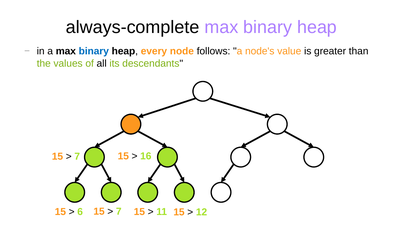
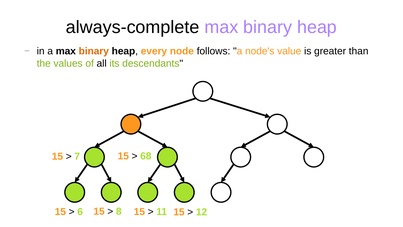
binary colour: blue -> orange (94, 51)
16: 16 -> 68 (146, 156)
7: 7 -> 8 (119, 211)
